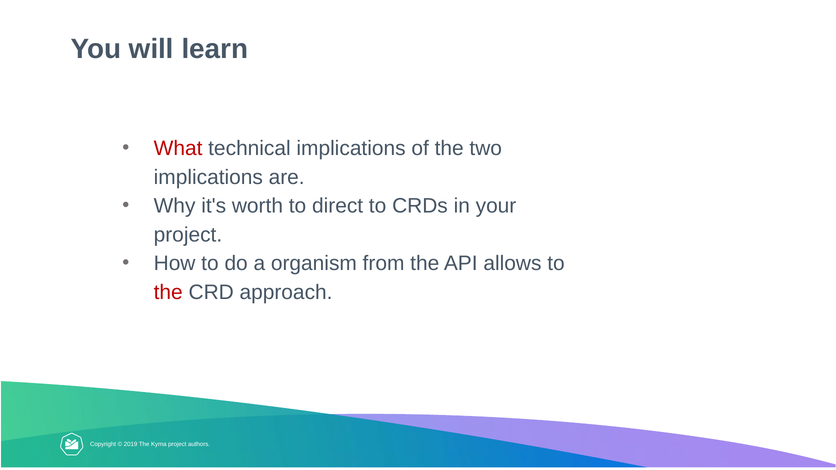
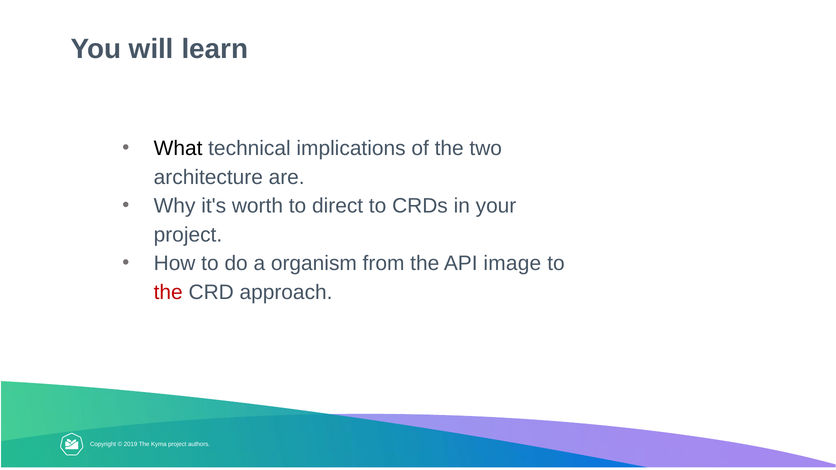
What colour: red -> black (178, 148)
implications: implications -> architecture (208, 177)
allows: allows -> image (512, 264)
